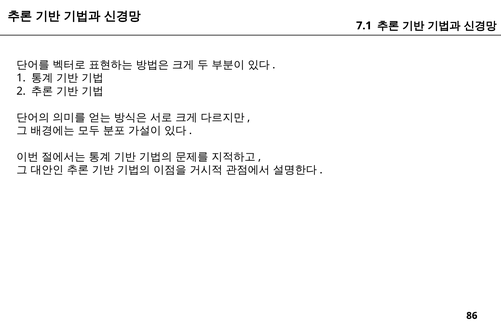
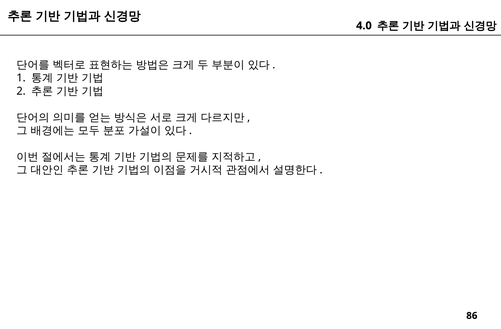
7.1: 7.1 -> 4.0 (364, 26)
